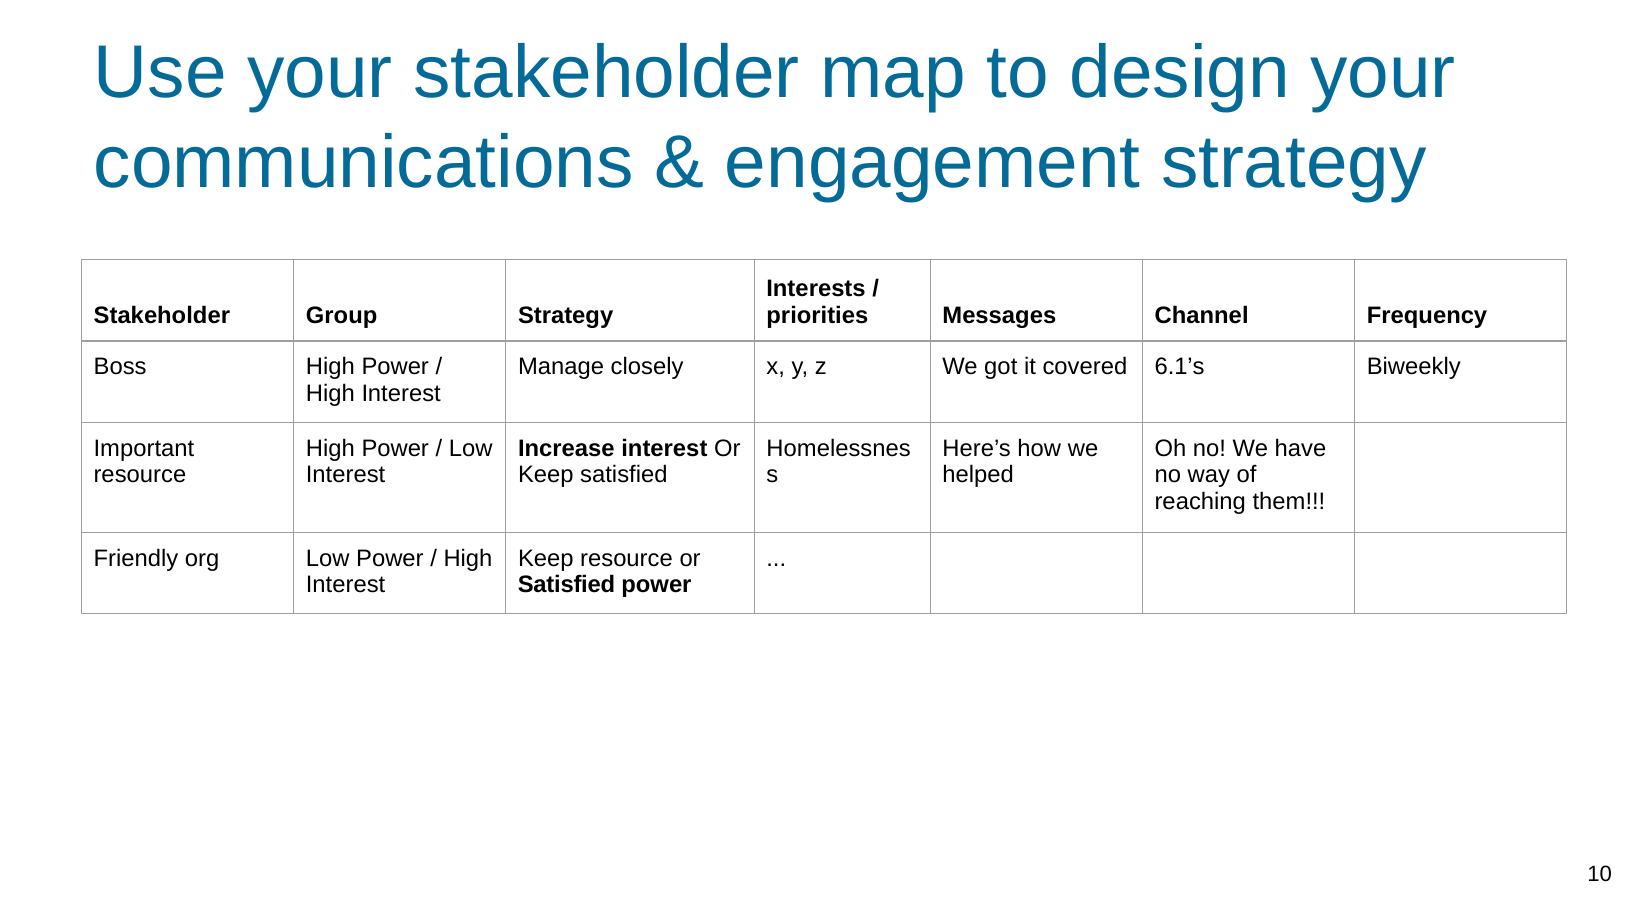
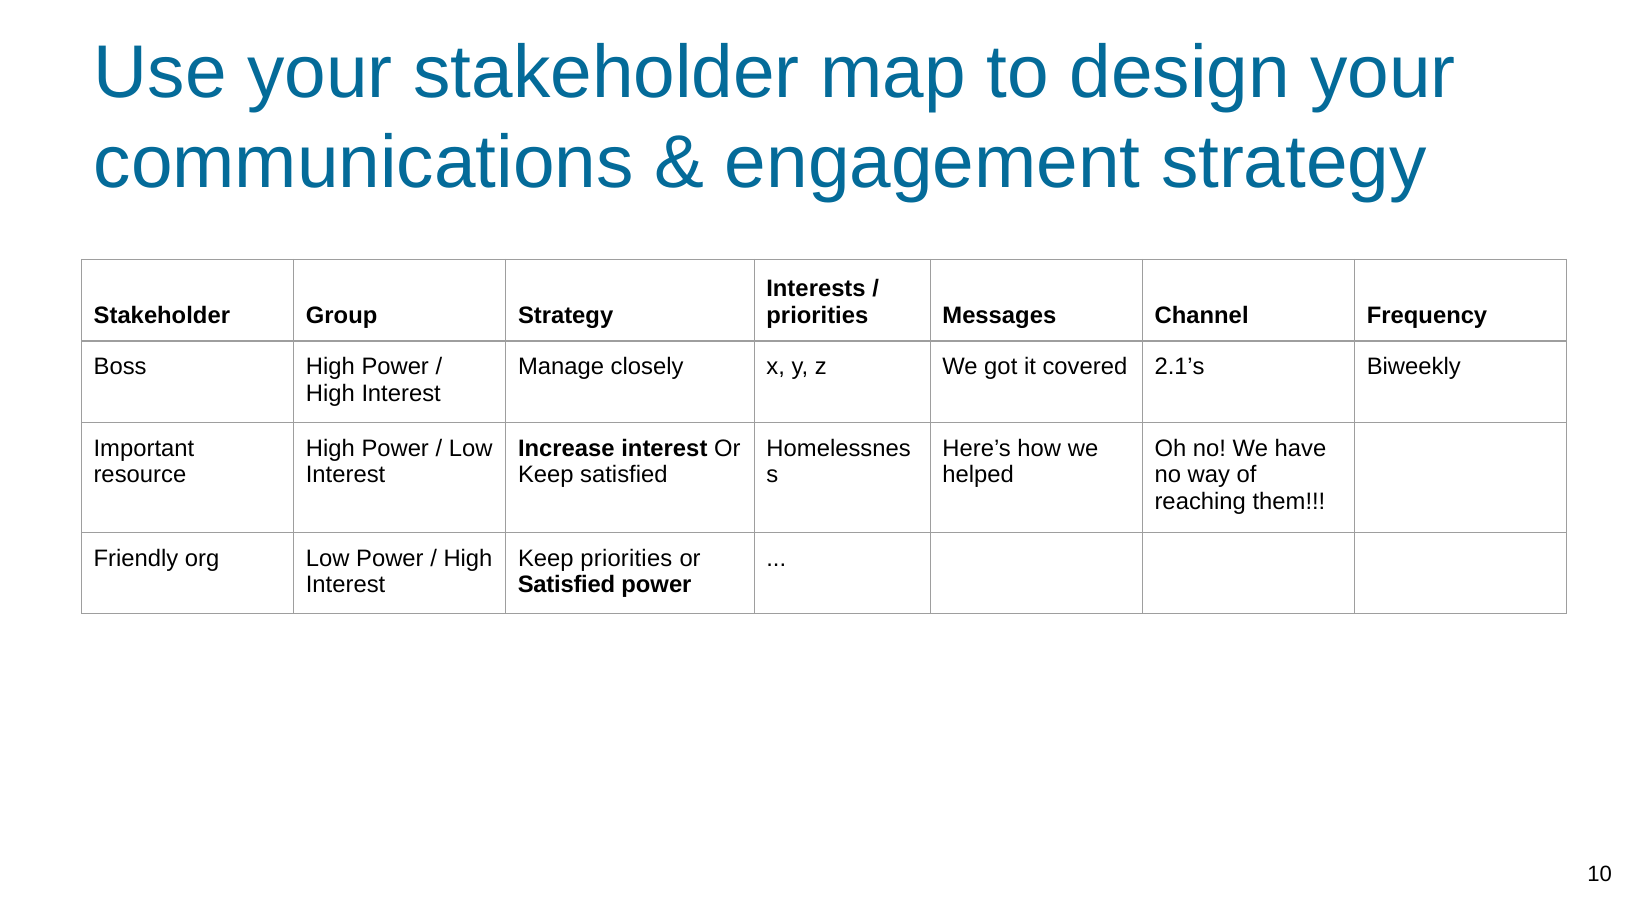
6.1’s: 6.1’s -> 2.1’s (1180, 367)
Keep resource: resource -> priorities (626, 559)
